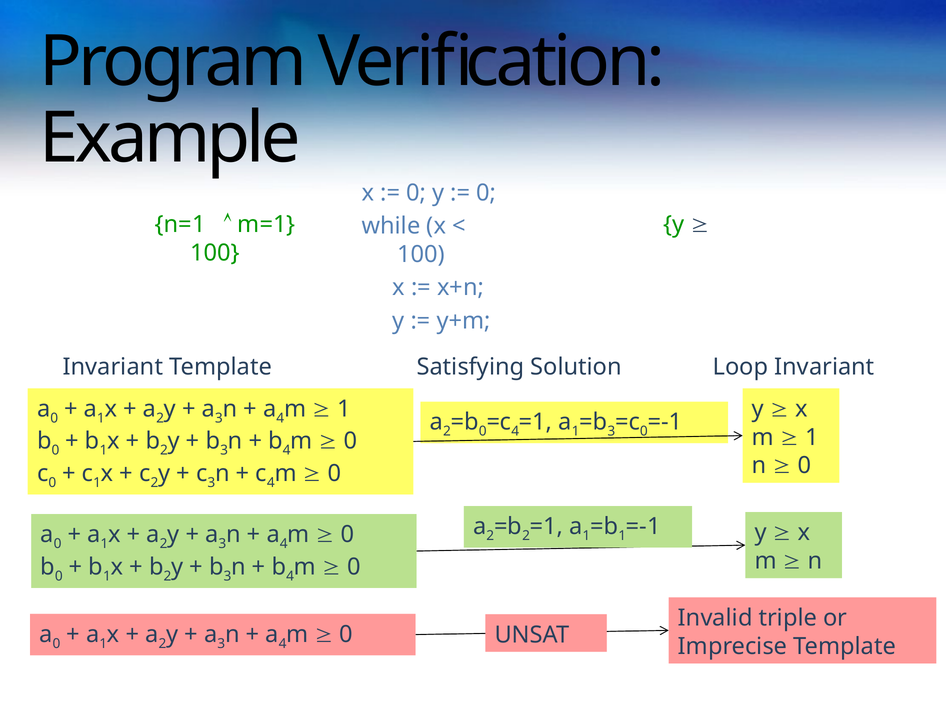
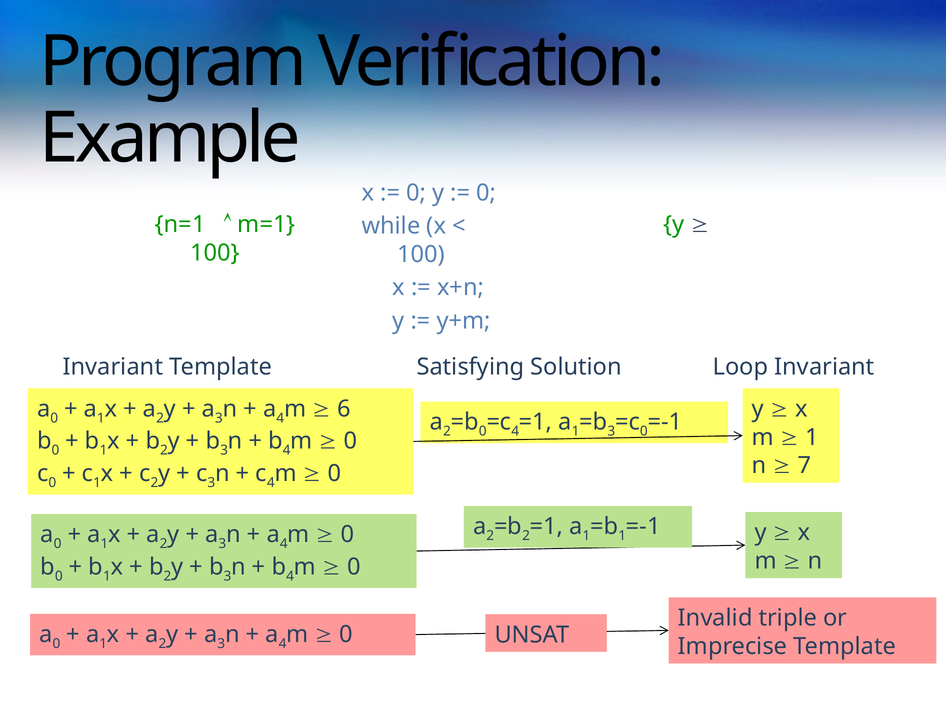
1: 1 -> 6 (344, 409)
0: 0 -> 7 (804, 465)
